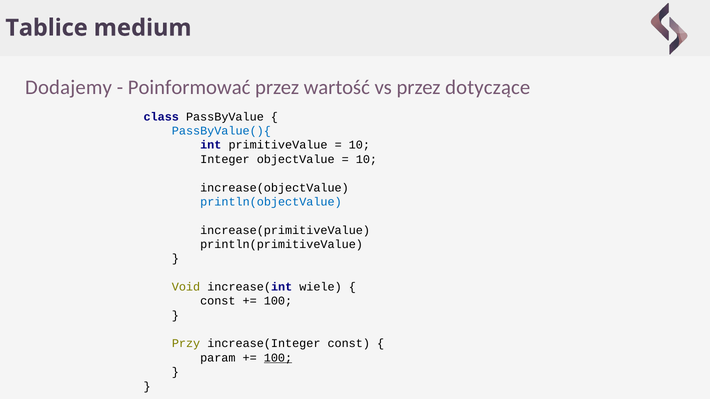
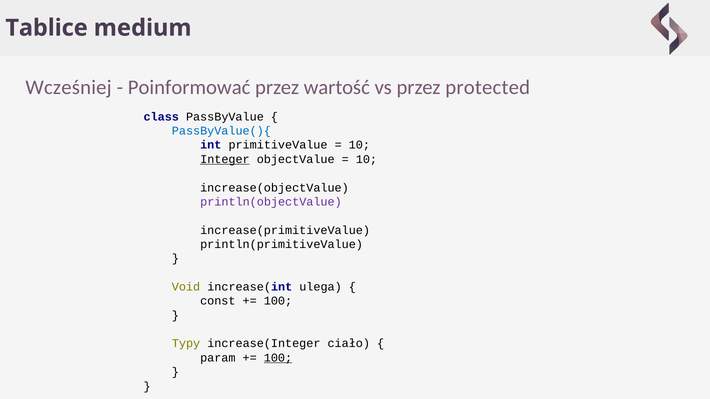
Dodajemy: Dodajemy -> Wcześniej (69, 88)
dotyczące: dotyczące -> protected (488, 88)
Integer underline: none -> present (225, 159)
println(objectValue colour: blue -> purple (271, 202)
wiele: wiele -> ulega (321, 287)
Przy: Przy -> Typy (186, 344)
increase(Integer const: const -> ciało (349, 344)
